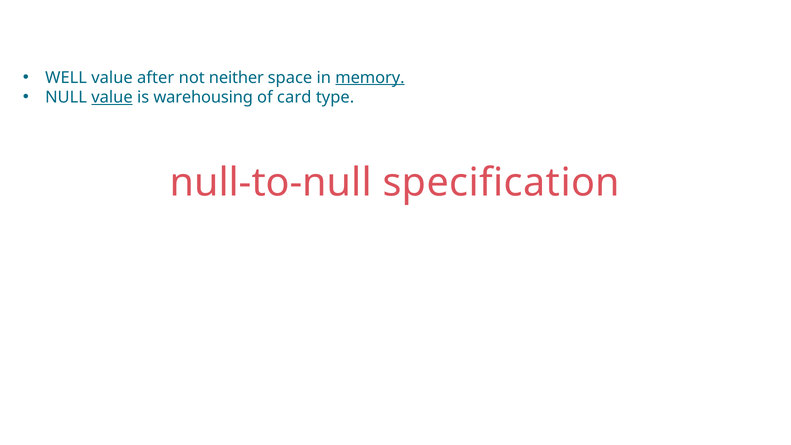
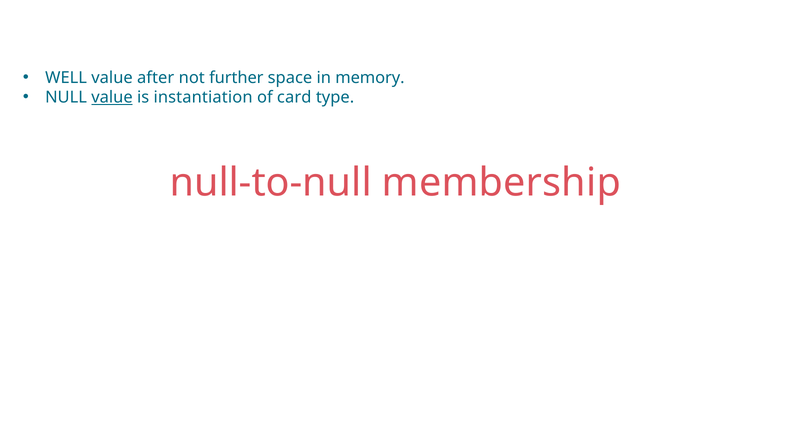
neither: neither -> further (236, 78)
memory underline: present -> none (370, 78)
warehousing: warehousing -> instantiation (203, 97)
specification: specification -> membership (501, 183)
